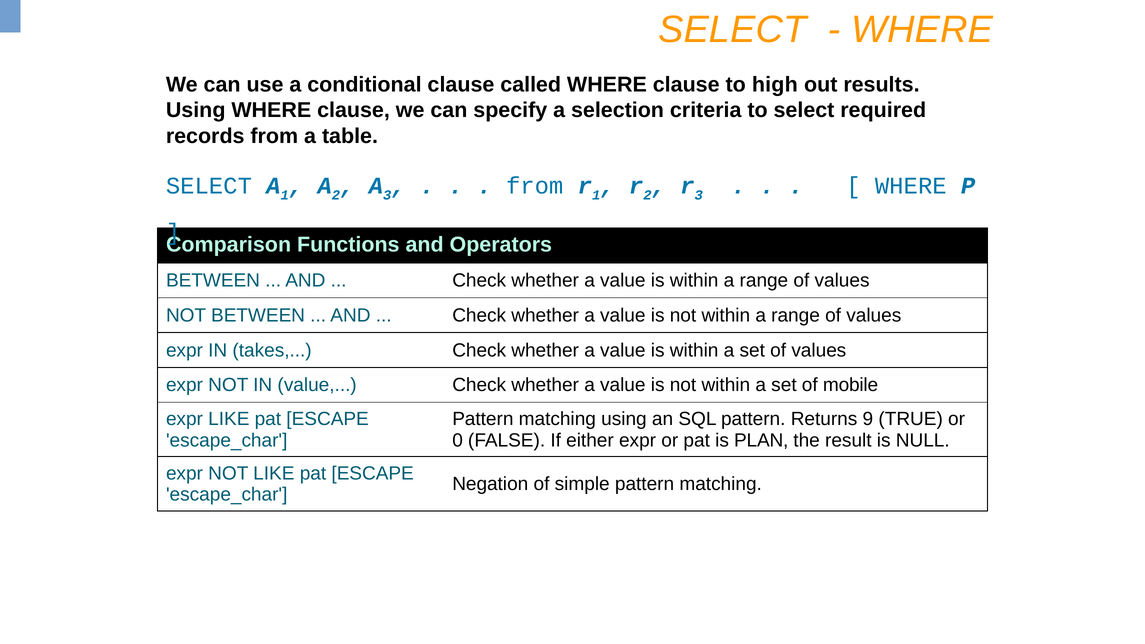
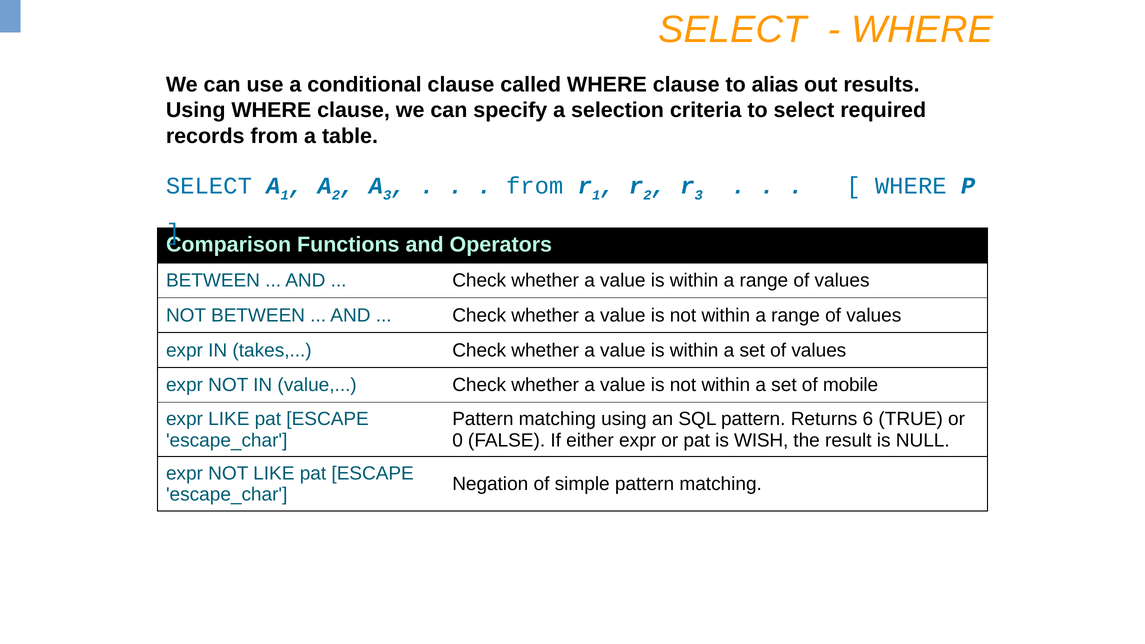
high: high -> alias (775, 85)
9: 9 -> 6 (868, 419)
PLAN: PLAN -> WISH (761, 440)
